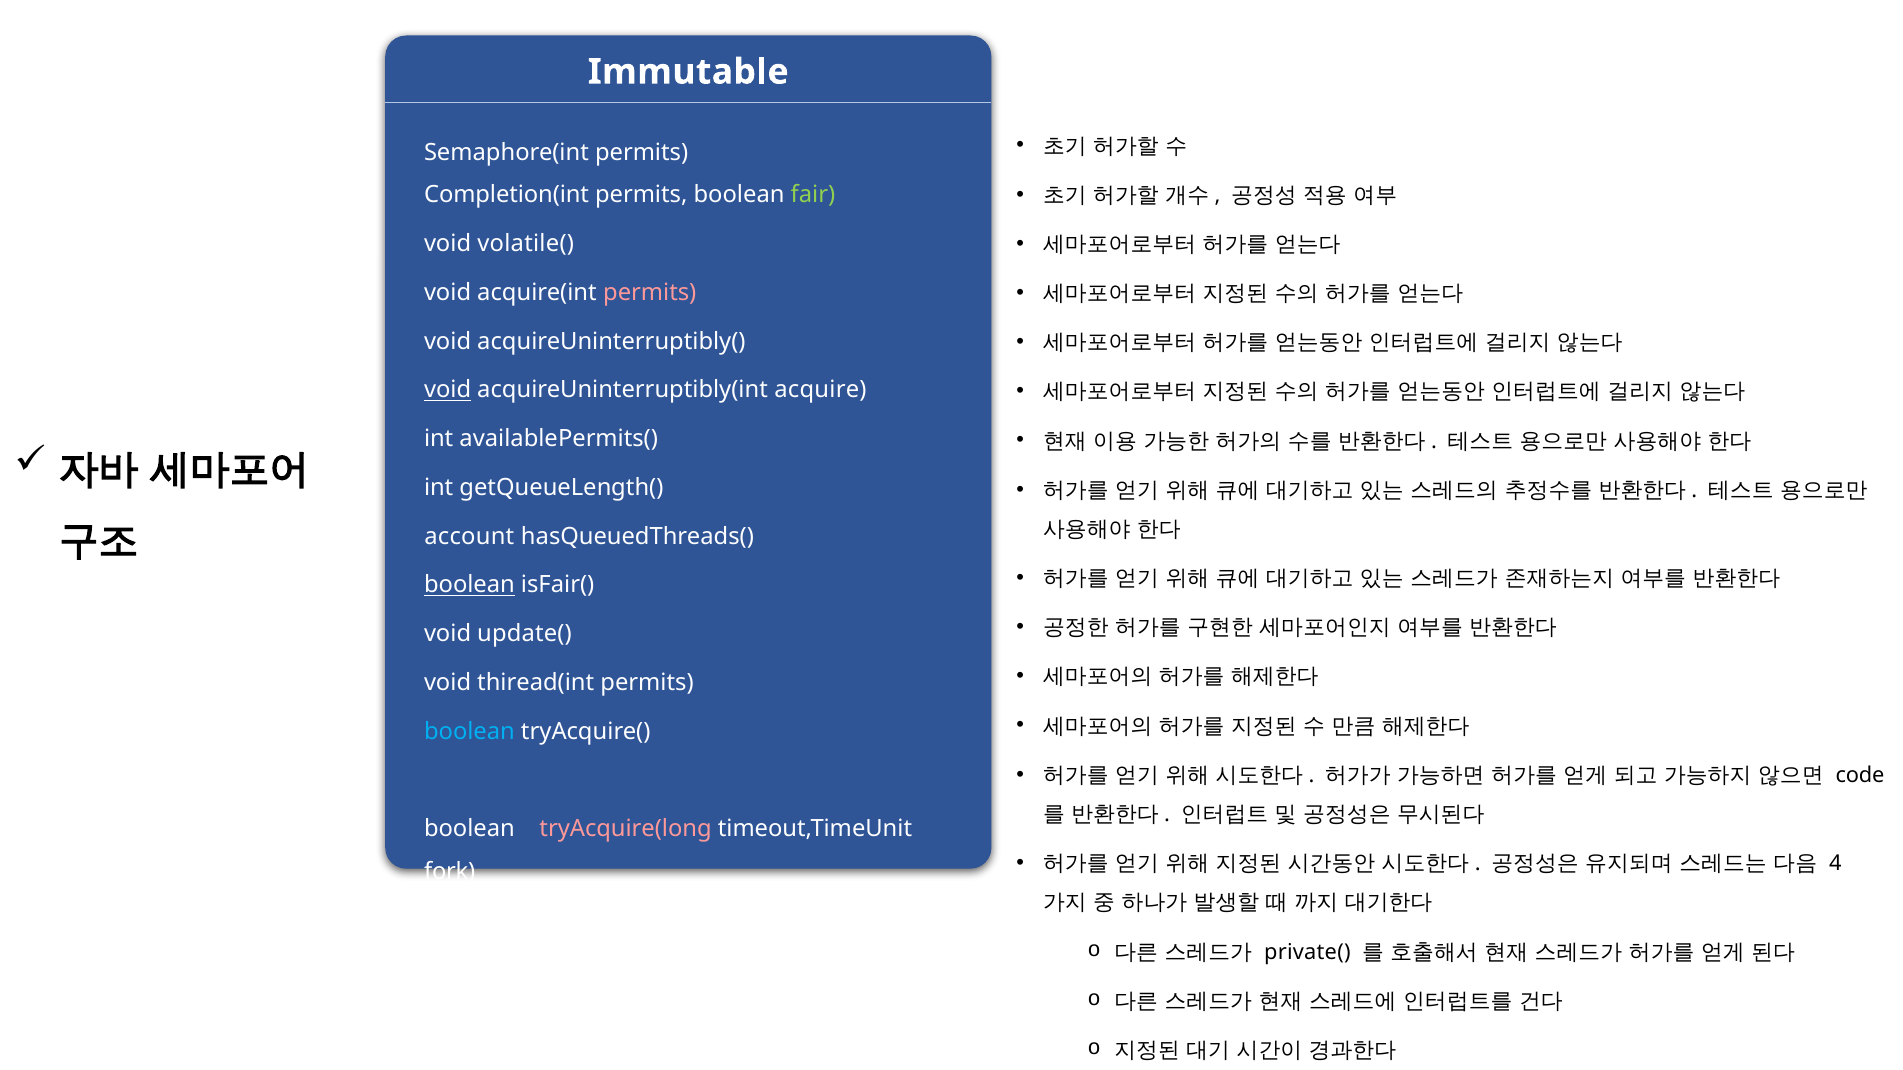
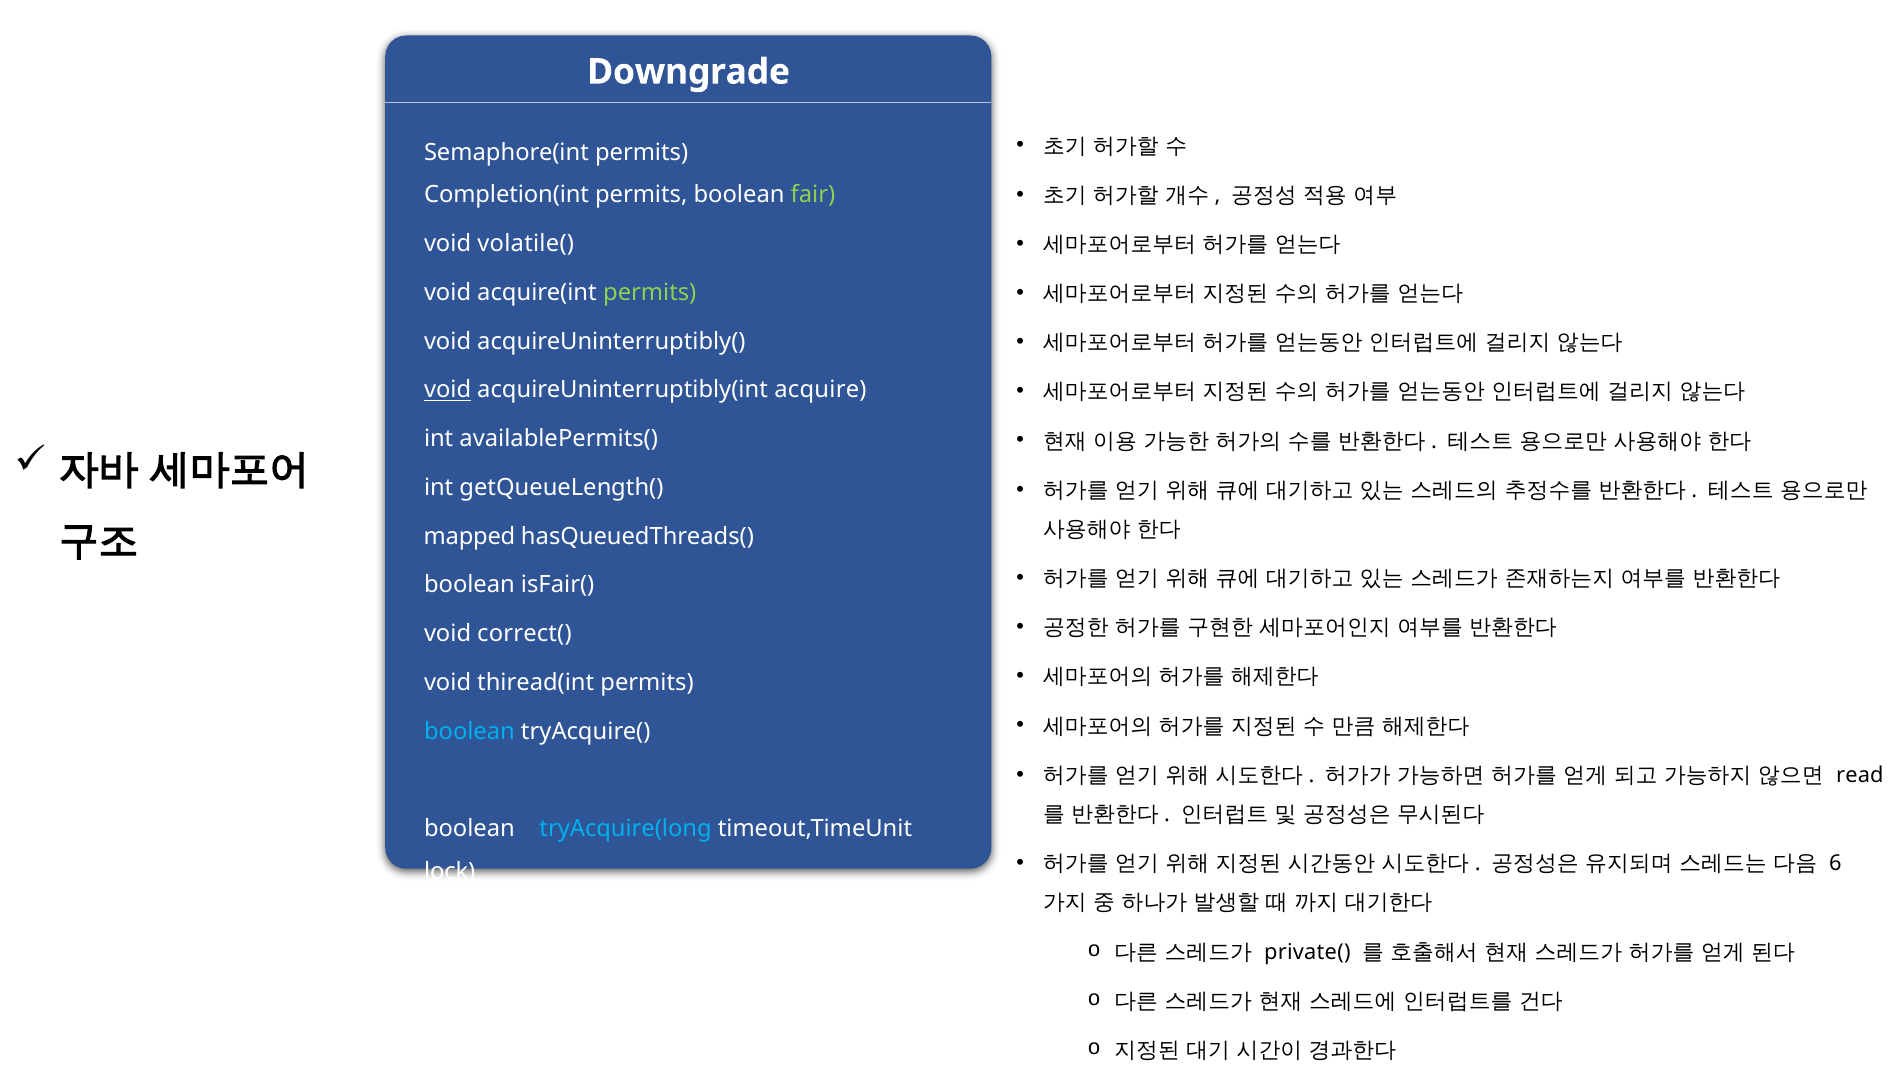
Immutable: Immutable -> Downgrade (689, 72)
permits colour: pink -> light green (650, 293)
account: account -> mapped (470, 537)
boolean underline: present -> none (469, 585)
update(: update( -> correct( (524, 634)
code: code -> read (1860, 775)
tryAcquire(long colour: pink -> light blue (626, 829)
4: 4 -> 6 (1835, 864)
fork: fork -> lock (450, 872)
